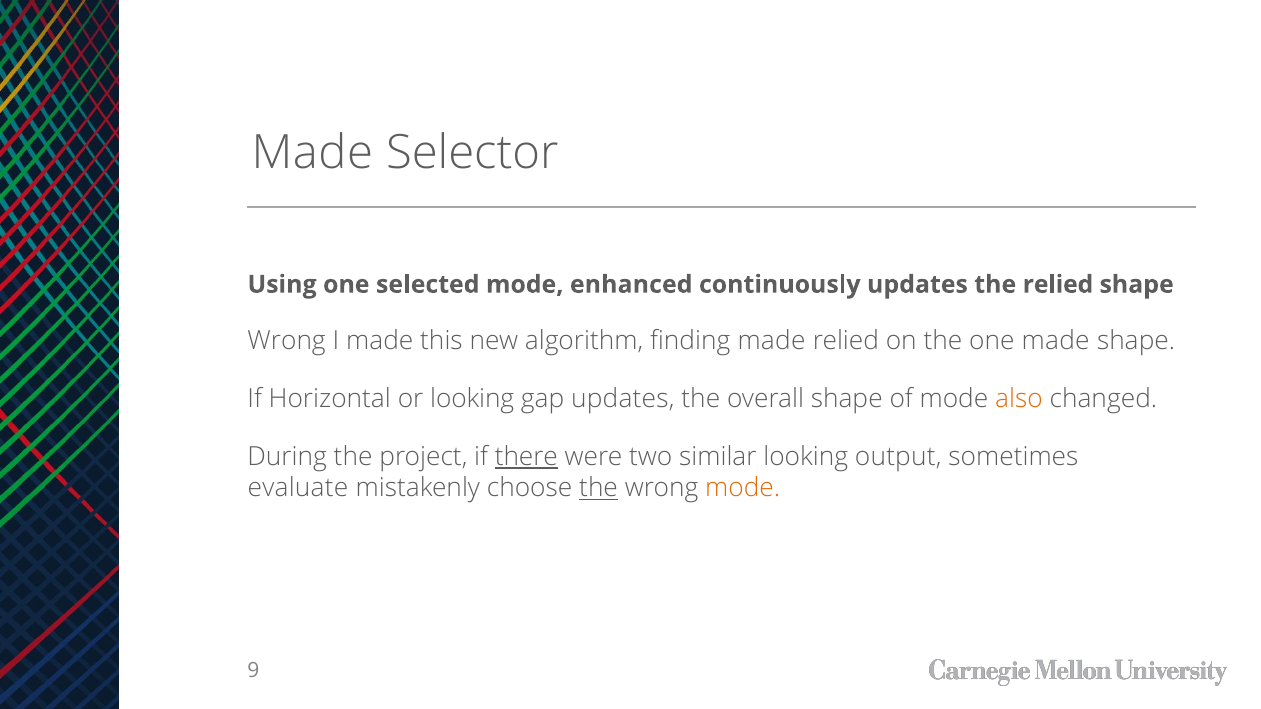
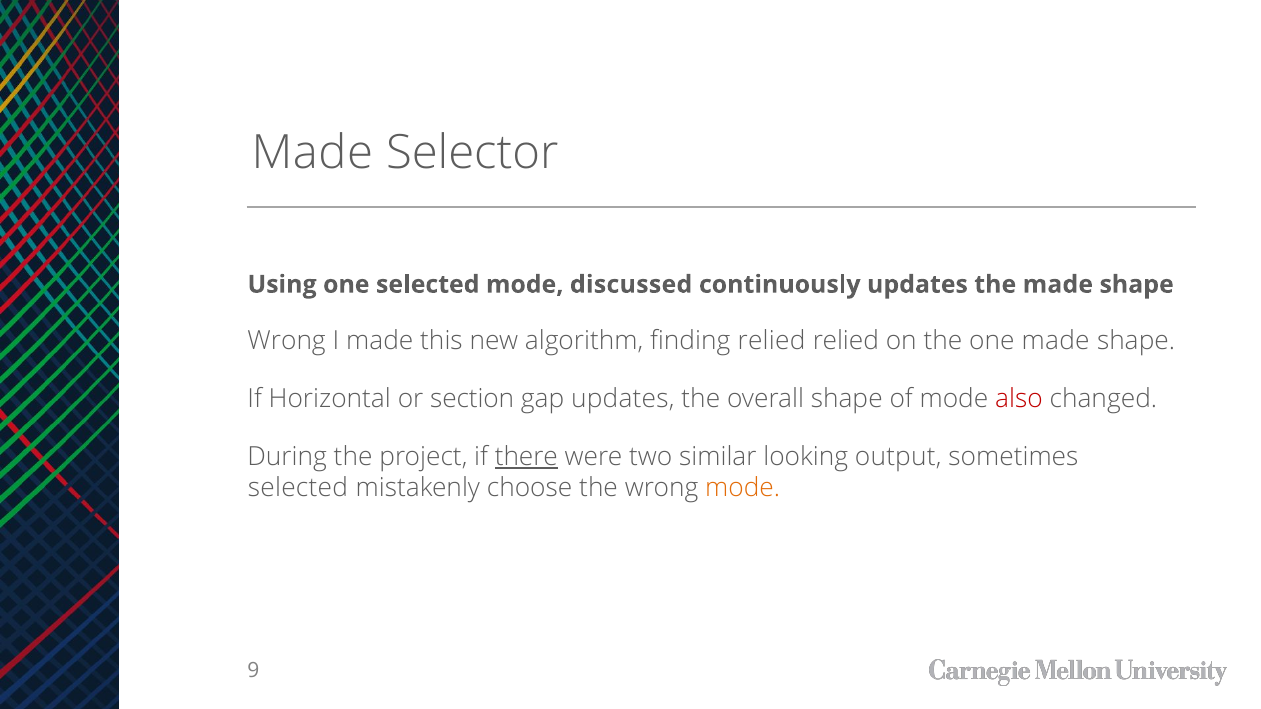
enhanced: enhanced -> discussed (631, 285)
the relied: relied -> made (1058, 285)
finding made: made -> relied (771, 341)
or looking: looking -> section (472, 399)
also colour: orange -> red (1019, 399)
evaluate: evaluate -> selected (298, 488)
the underline: present -> none (599, 488)
